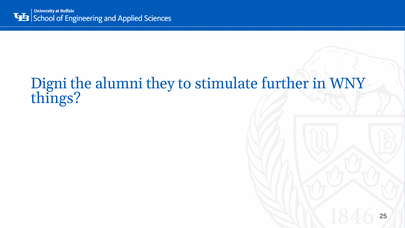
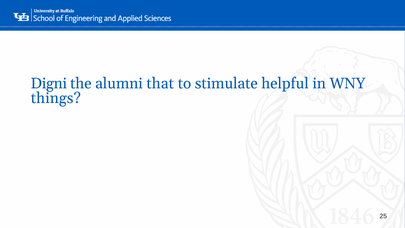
they: they -> that (160, 84)
further: further -> helpful (285, 84)
